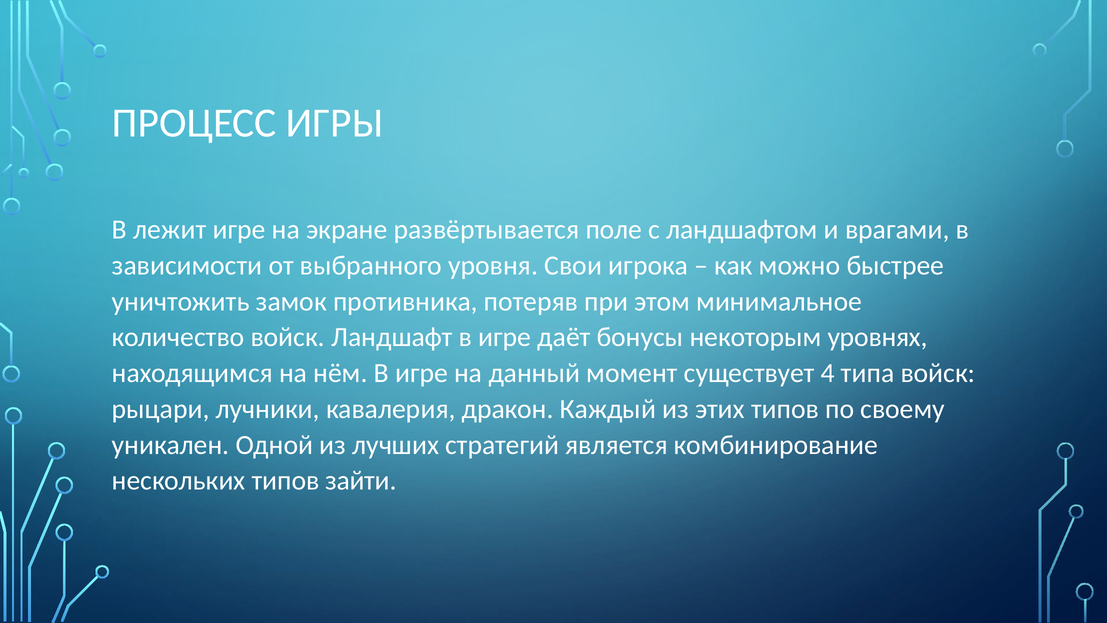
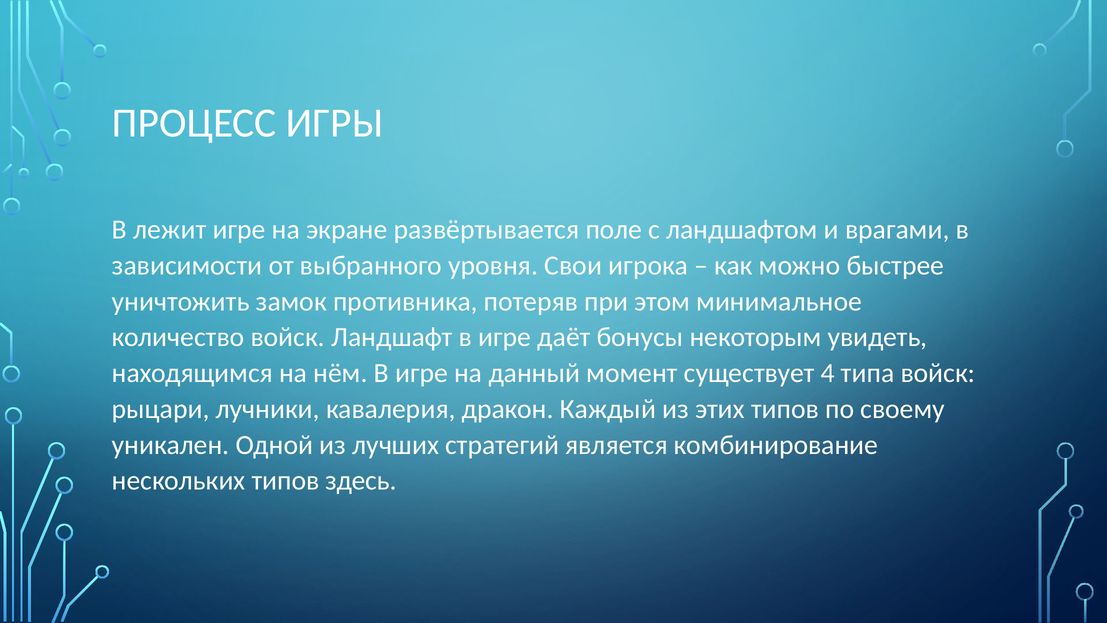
уровнях: уровнях -> увидеть (878, 337)
зайти: зайти -> здесь (361, 481)
